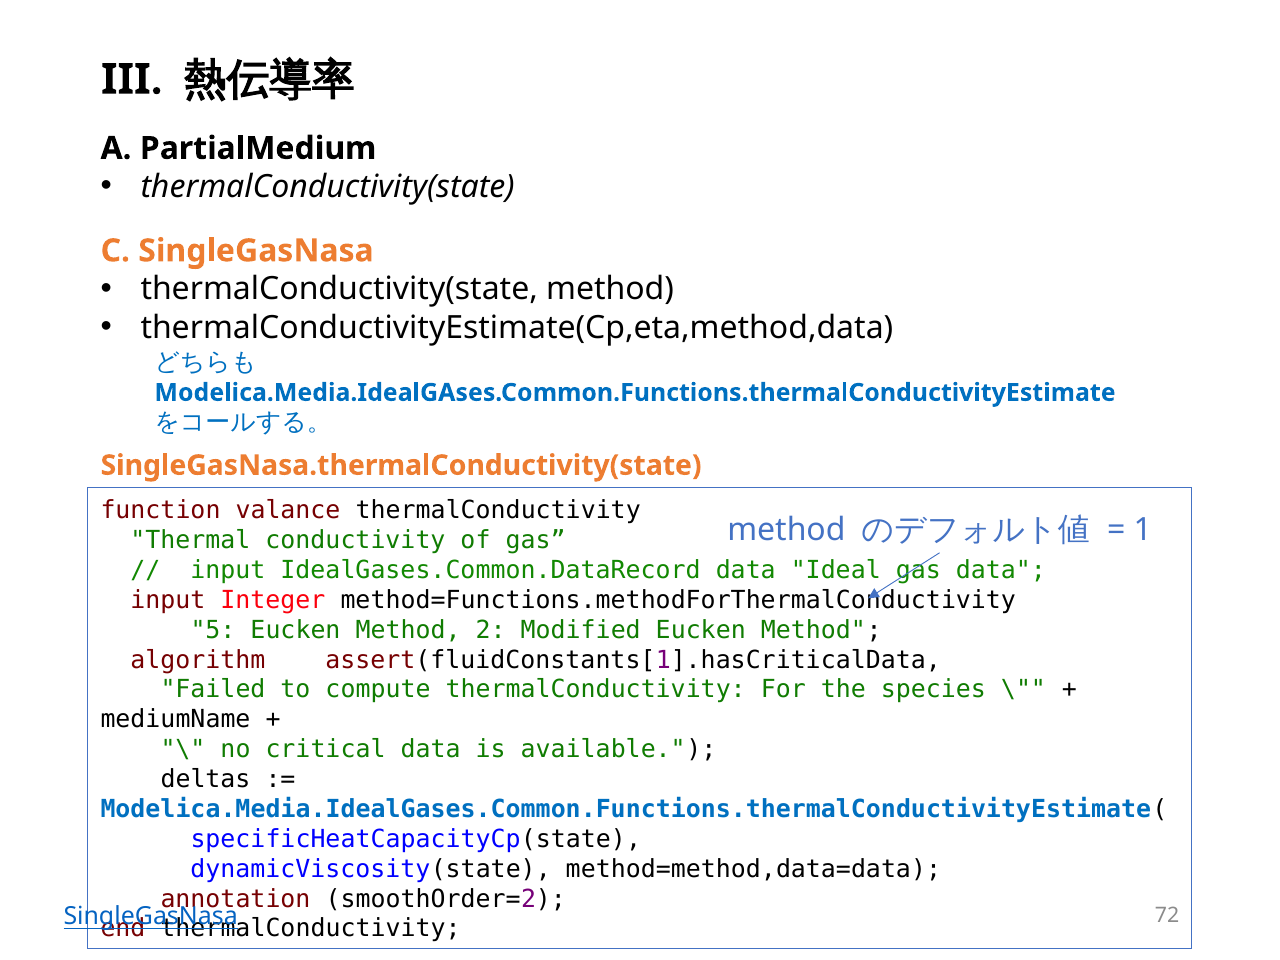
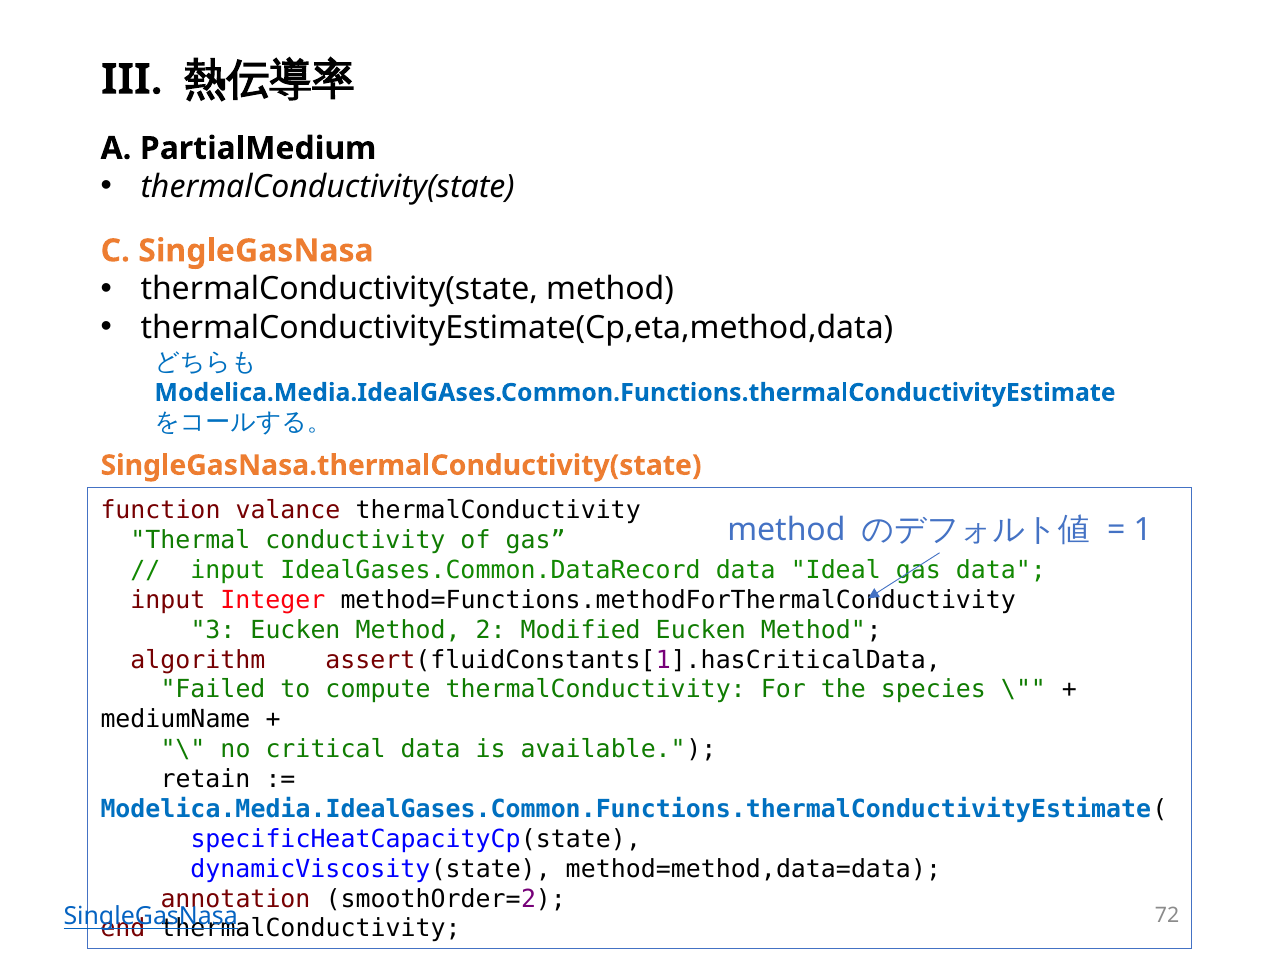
5: 5 -> 3 (213, 630)
deltas: deltas -> retain (205, 779)
